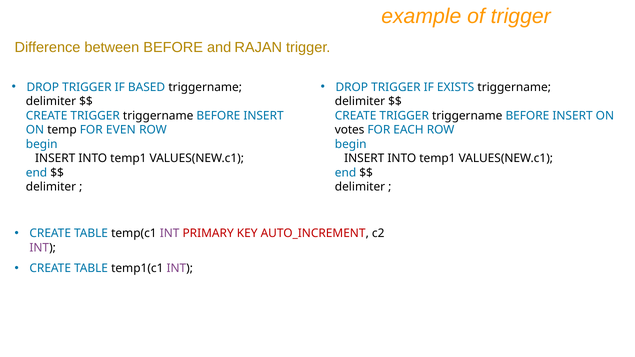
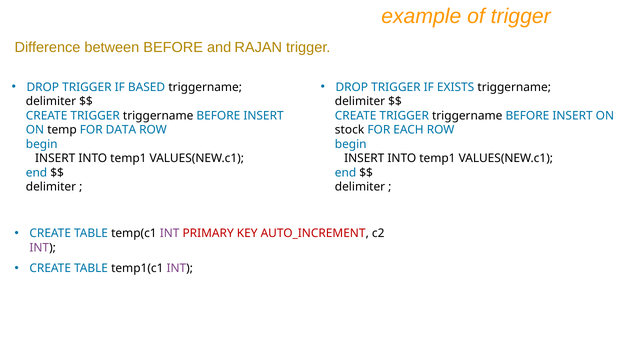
EVEN: EVEN -> DATA (121, 130)
votes: votes -> stock (350, 130)
